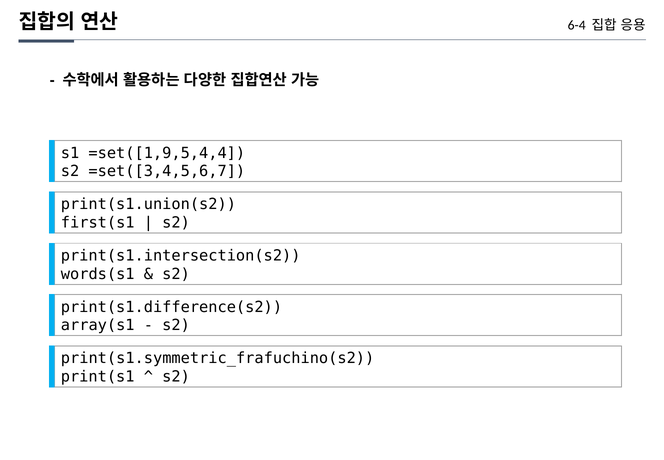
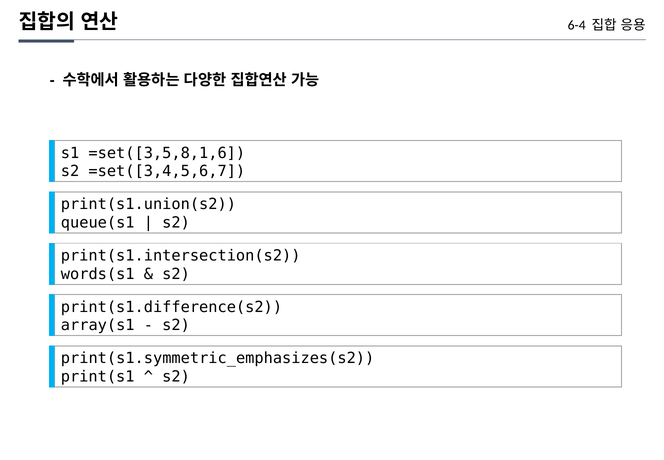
=set([1,9,5,4,4: =set([1,9,5,4,4 -> =set([3,5,8,1,6 (167, 153)
first(s1: first(s1 -> queue(s1 (98, 223)
print(s1.symmetric_frafuchino(s2: print(s1.symmetric_frafuchino(s2 -> print(s1.symmetric_emphasizes(s2 (218, 358)
